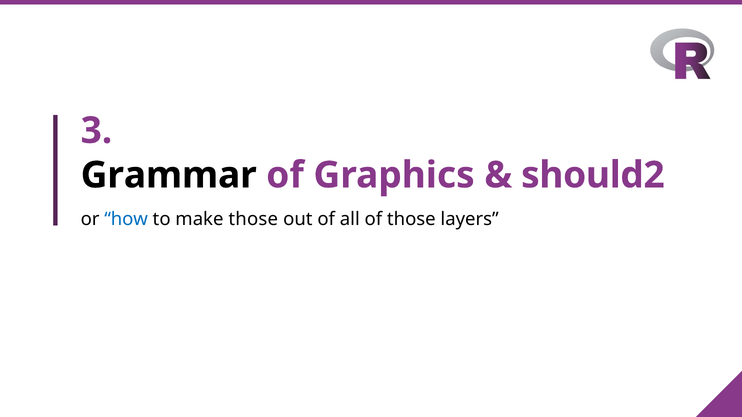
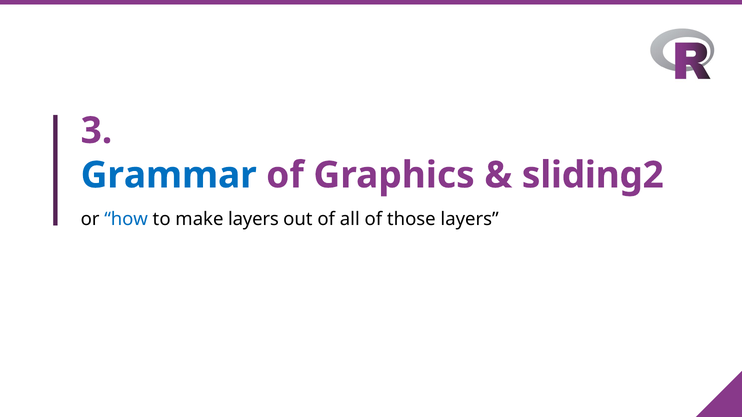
Grammar colour: black -> blue (169, 175)
should2: should2 -> sliding2 (593, 175)
make those: those -> layers (253, 219)
